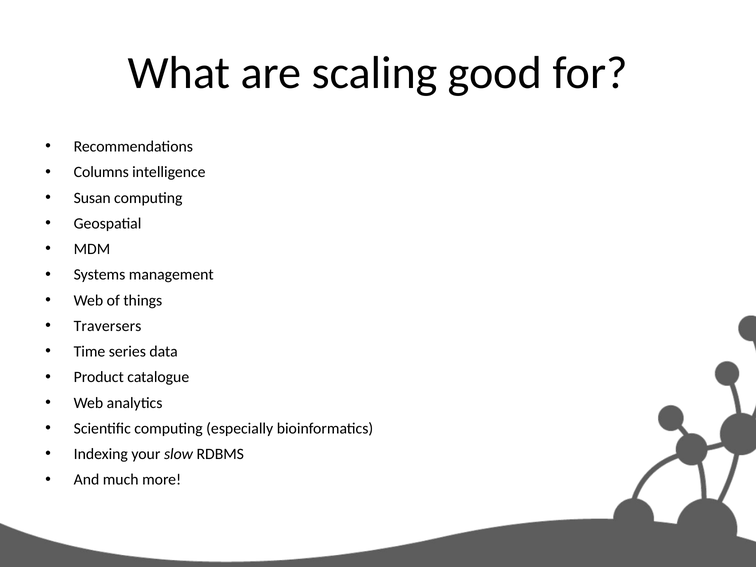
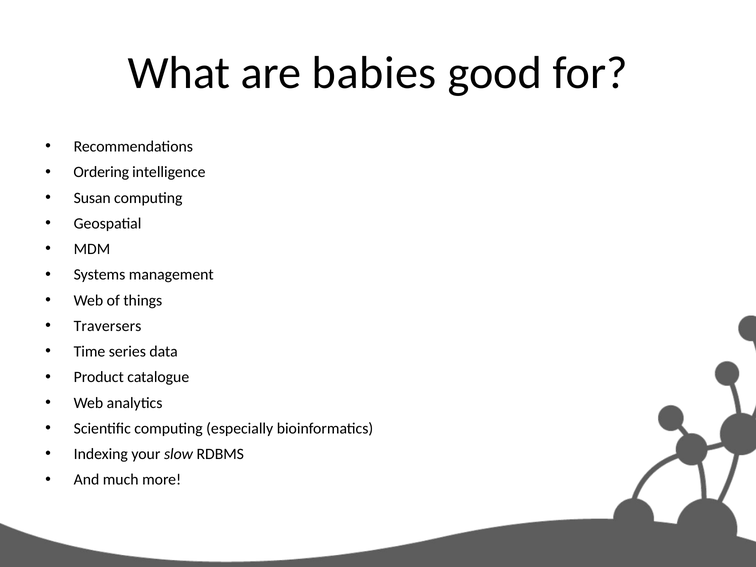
scaling: scaling -> babies (374, 73)
Columns: Columns -> Ordering (101, 172)
